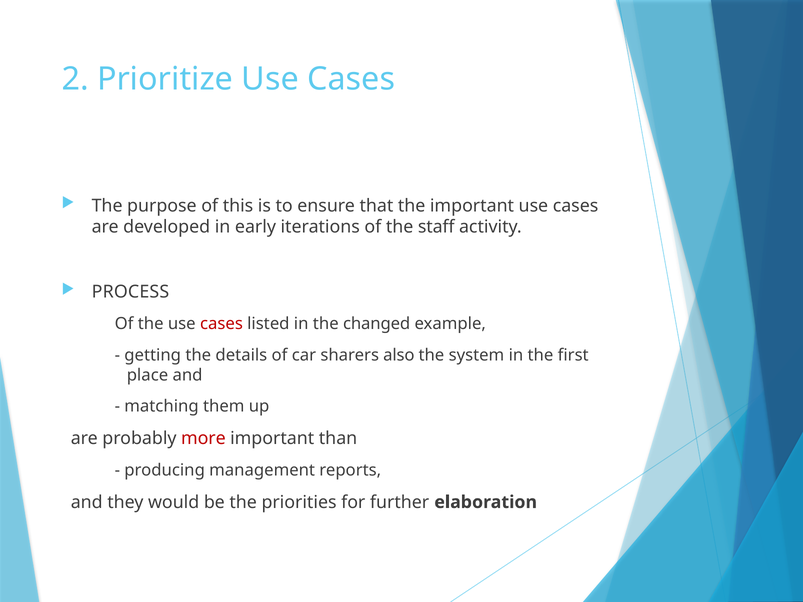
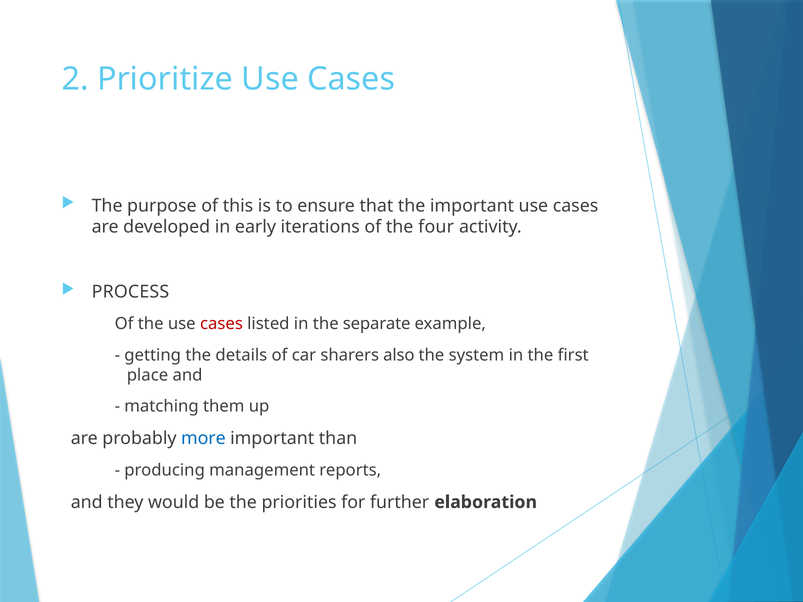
staff: staff -> four (436, 227)
changed: changed -> separate (377, 324)
more colour: red -> blue (203, 439)
